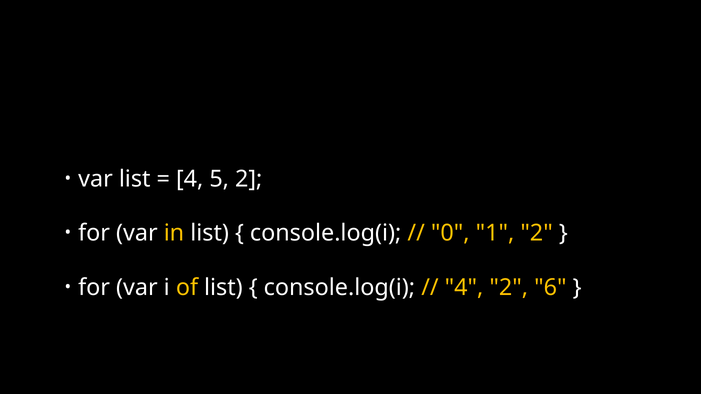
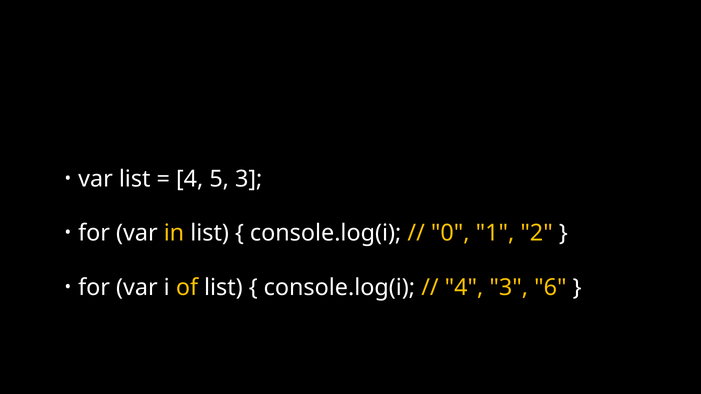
5 2: 2 -> 3 (249, 179)
4 2: 2 -> 3 (509, 288)
